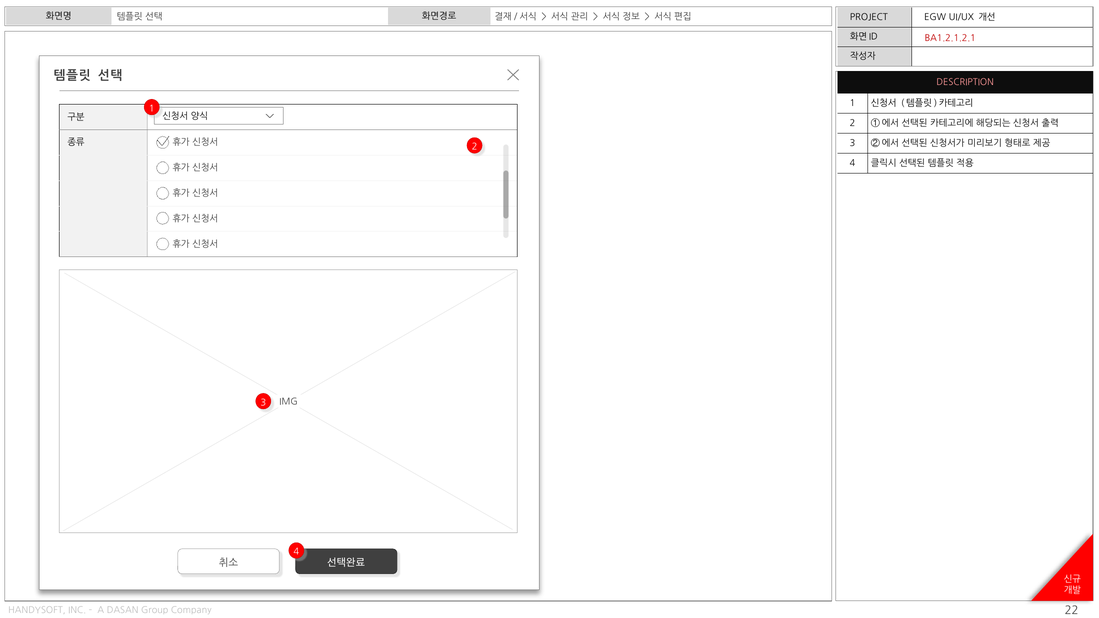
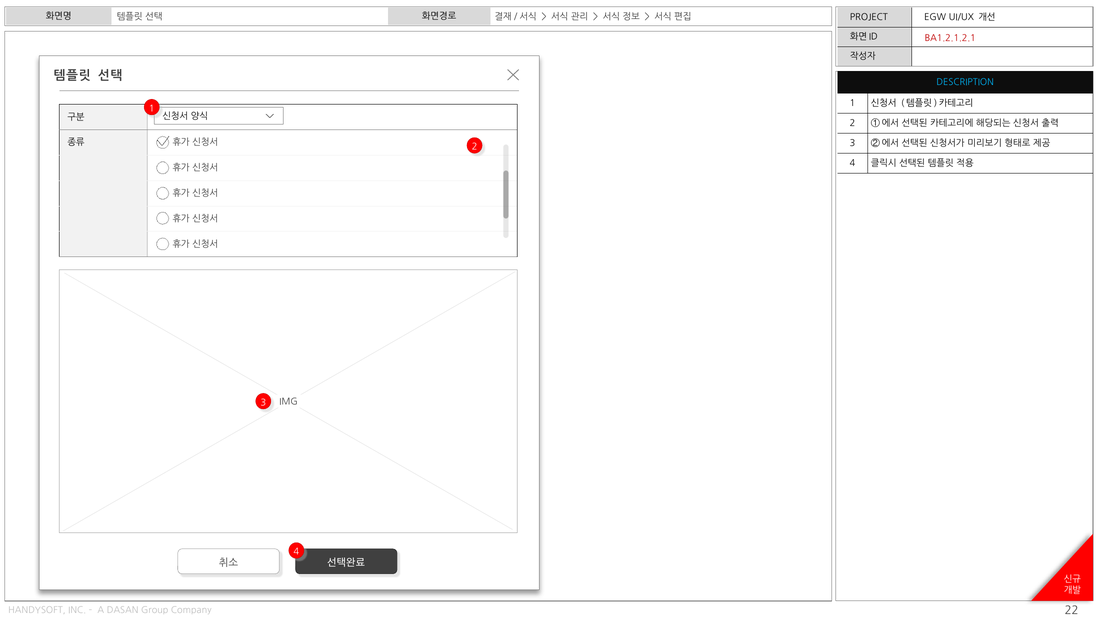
DESCRIPTION colour: pink -> light blue (965, 82)
